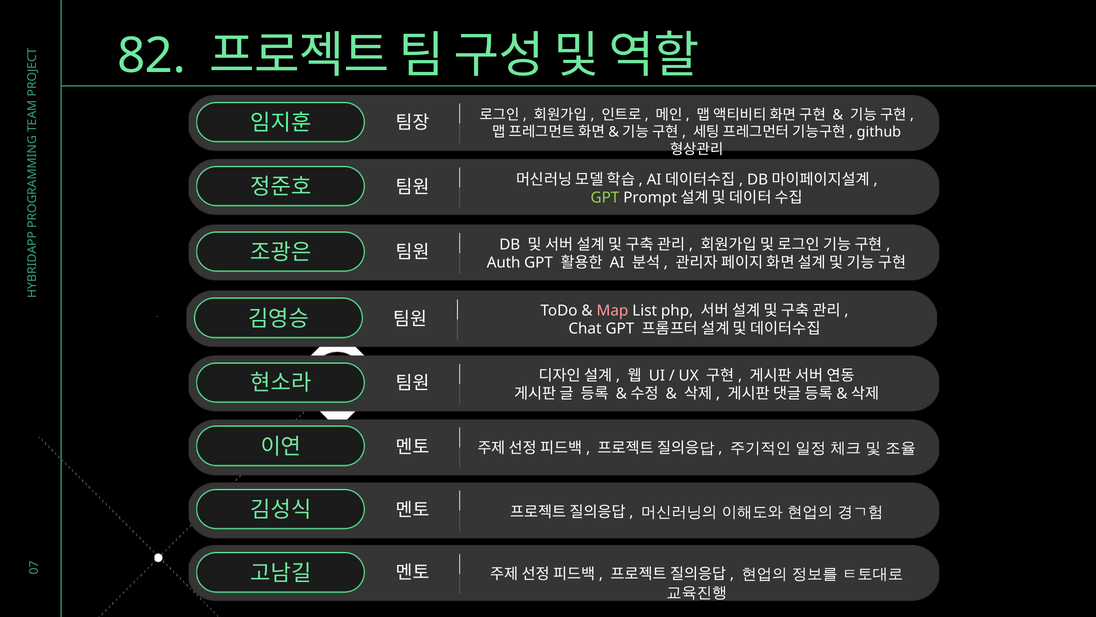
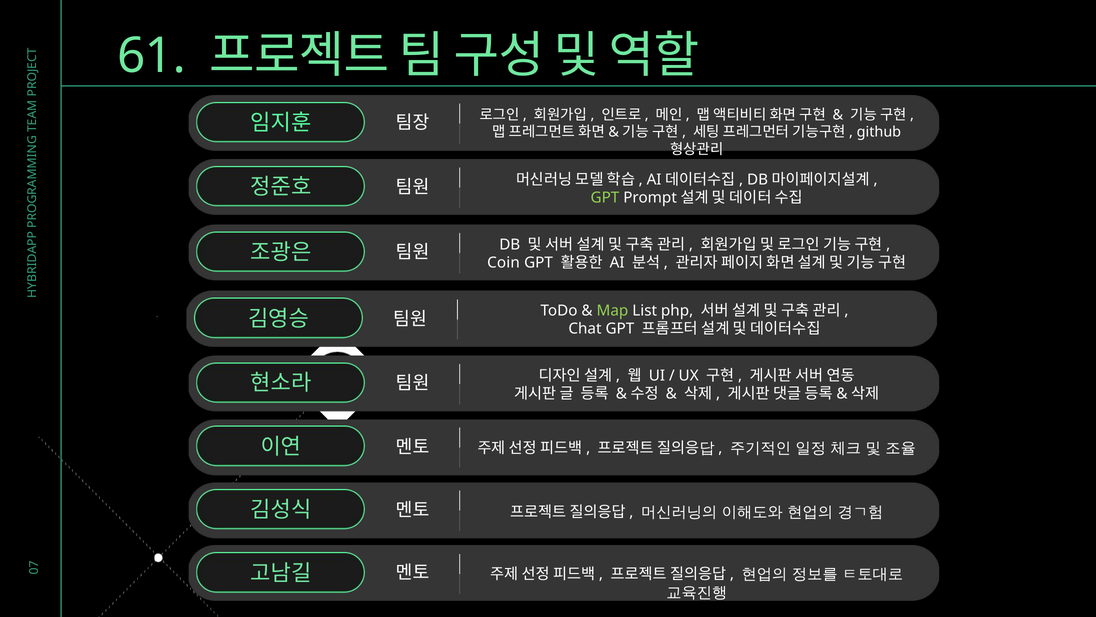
82: 82 -> 61 (151, 56)
Auth: Auth -> Coin (504, 262)
Map colour: pink -> light green (612, 311)
